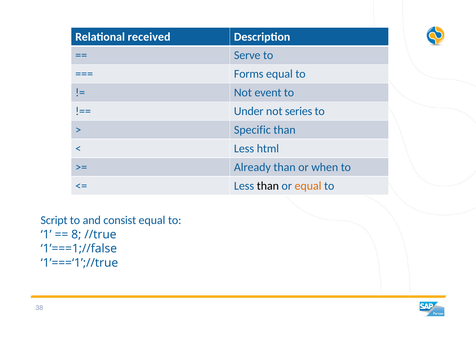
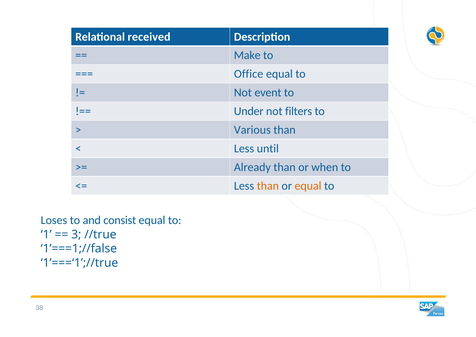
Serve: Serve -> Make (247, 55)
Forms: Forms -> Office (249, 74)
series: series -> filters (299, 111)
Specific: Specific -> Various (252, 130)
html: html -> until (268, 148)
than colour: black -> orange (268, 186)
Script: Script -> Loses (54, 220)
8: 8 -> 3 (76, 234)
